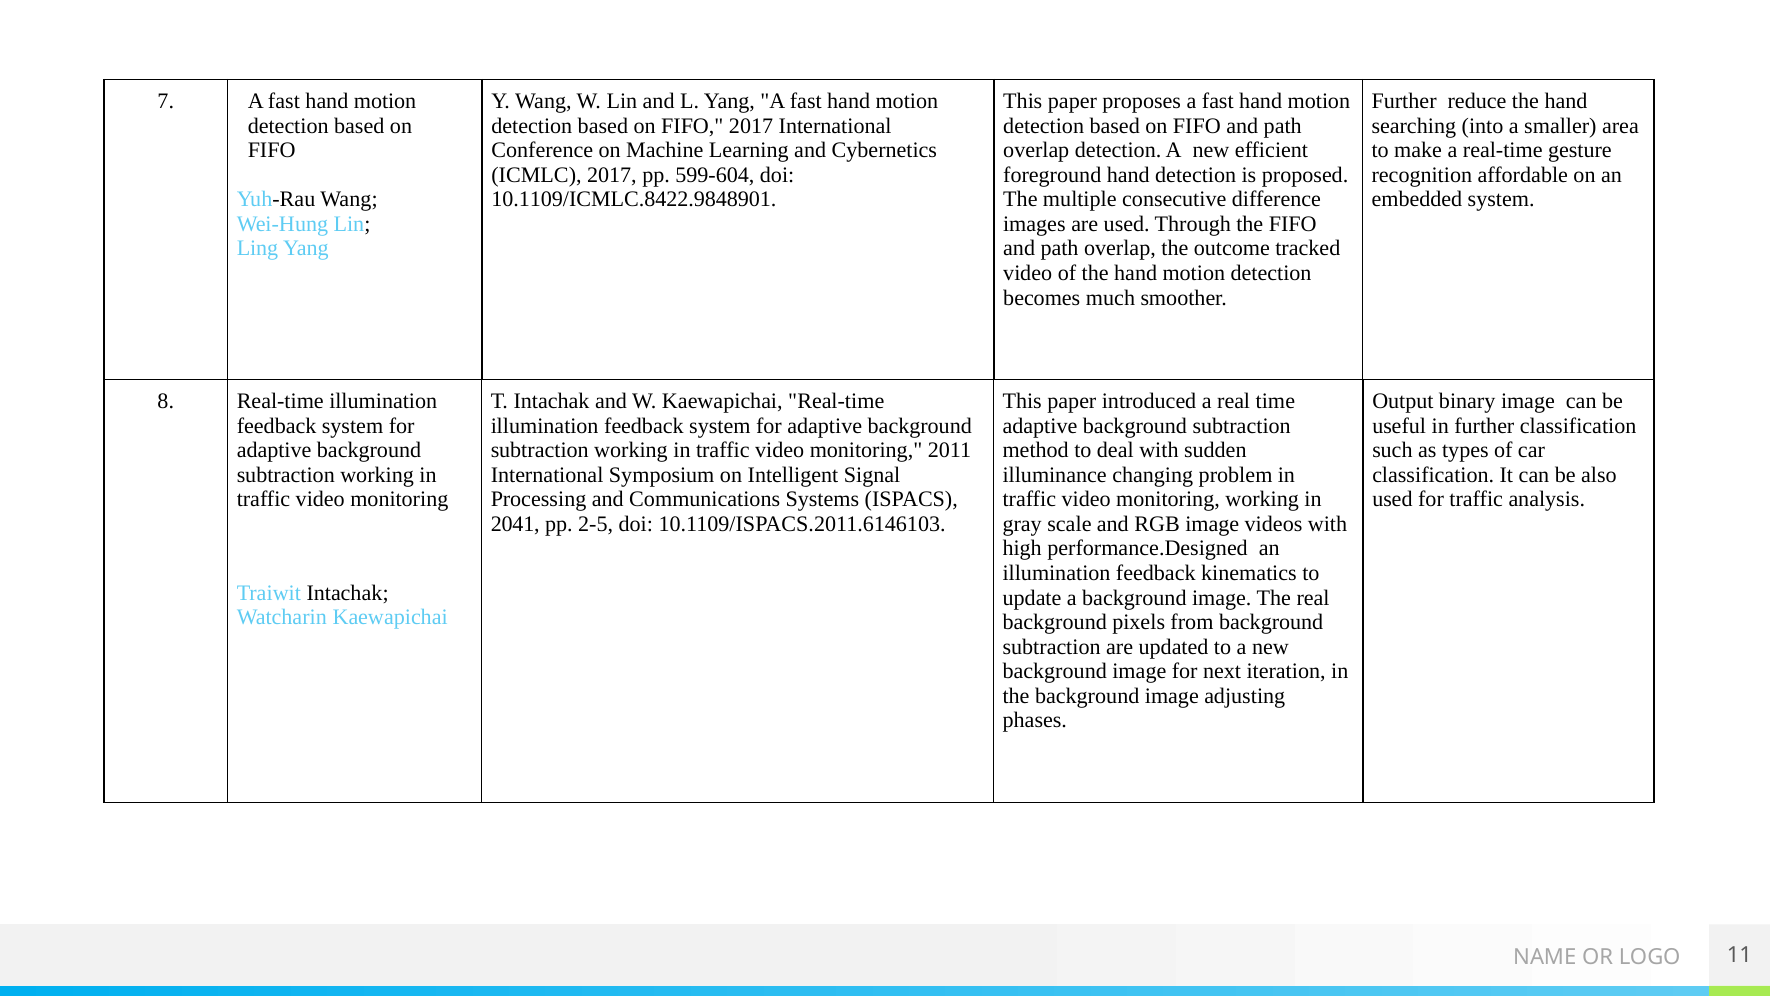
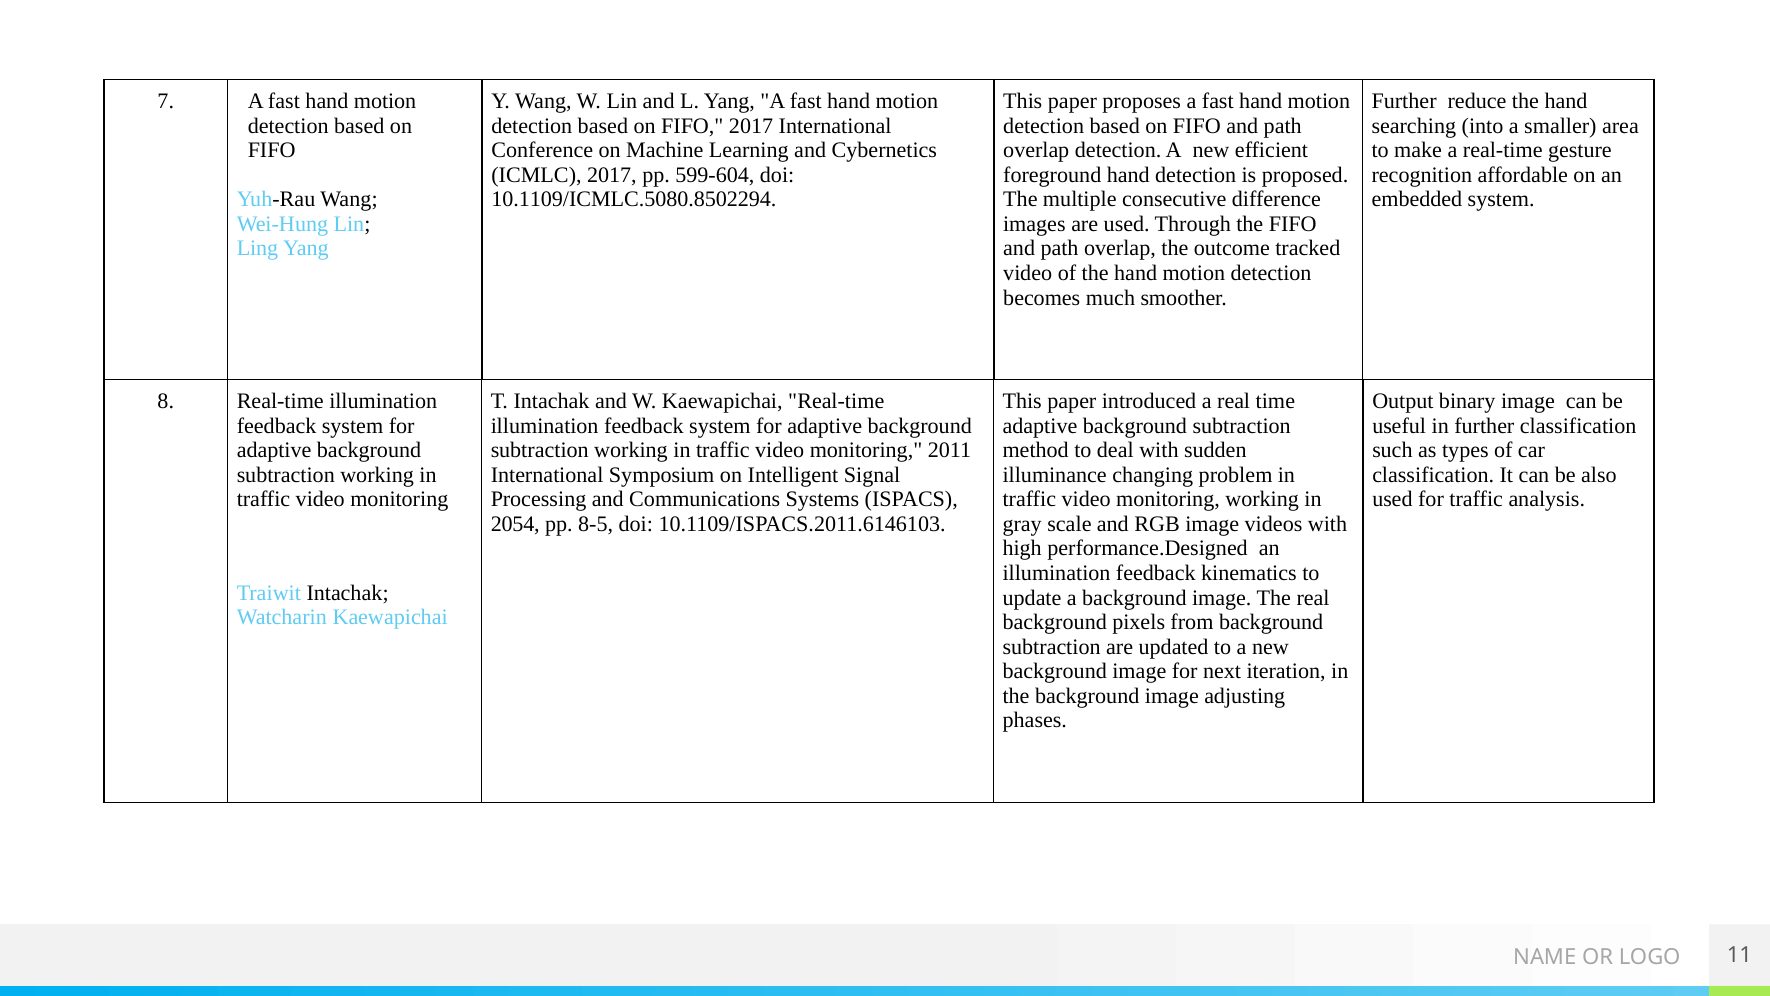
10.1109/ICMLC.8422.9848901: 10.1109/ICMLC.8422.9848901 -> 10.1109/ICMLC.5080.8502294 (634, 199)
2041: 2041 -> 2054 (515, 524)
2-5: 2-5 -> 8-5 (596, 524)
